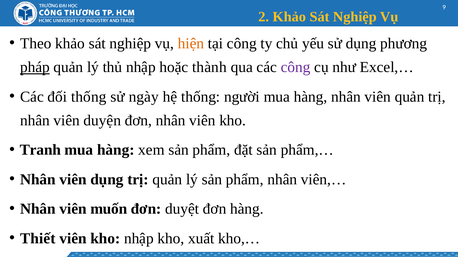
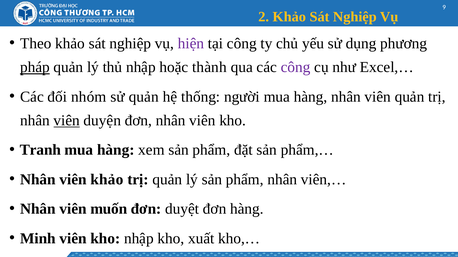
hiện colour: orange -> purple (191, 44)
đối thống: thống -> nhóm (89, 97)
sử ngày: ngày -> quản (144, 97)
viên underline: none -> present (67, 121)
viên dụng: dụng -> khảo (107, 180)
Thiết: Thiết -> Minh (38, 239)
